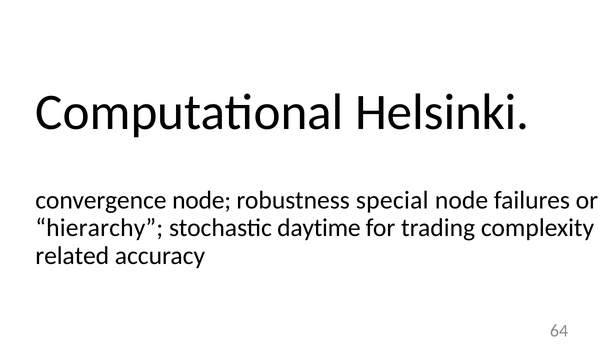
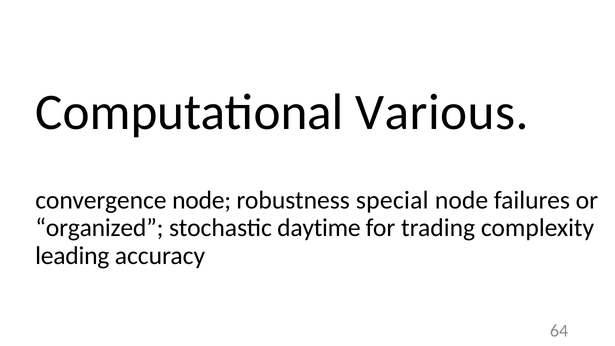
Helsinki: Helsinki -> Various (442, 113)
hierarchy: hierarchy -> organized (99, 228)
related: related -> leading (72, 256)
